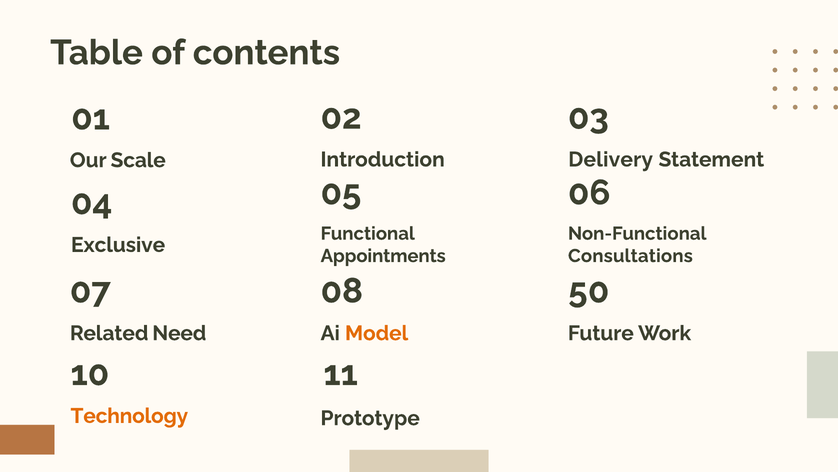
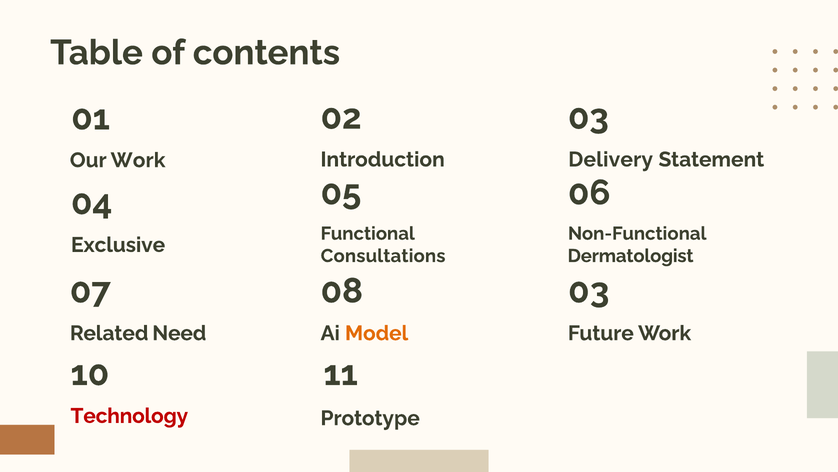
Our Scale: Scale -> Work (138, 160)
Appointments: Appointments -> Consultations (383, 256)
Consultations: Consultations -> Dermatologist (631, 256)
08 50: 50 -> 03 (589, 291)
Technology colour: orange -> red (129, 415)
